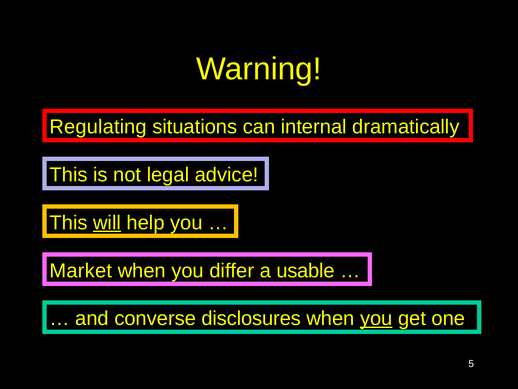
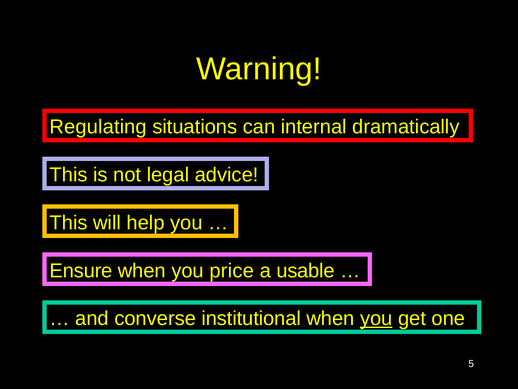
will underline: present -> none (107, 222)
Market: Market -> Ensure (81, 270)
differ: differ -> price (232, 270)
disclosures: disclosures -> institutional (251, 318)
